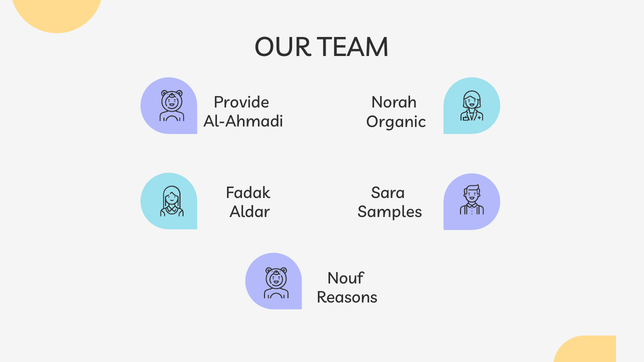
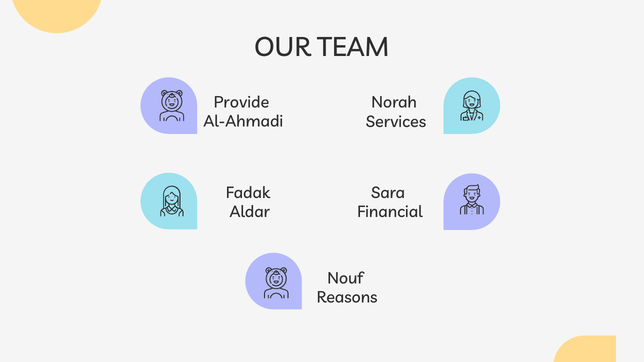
Organic: Organic -> Services (396, 122)
Samples: Samples -> Financial (390, 212)
